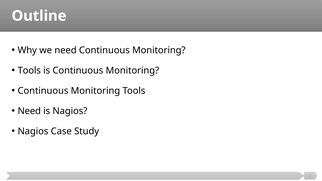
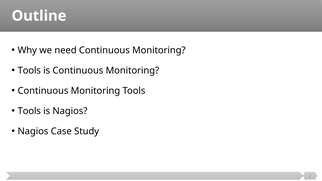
Need: Need -> Tools (29, 111)
